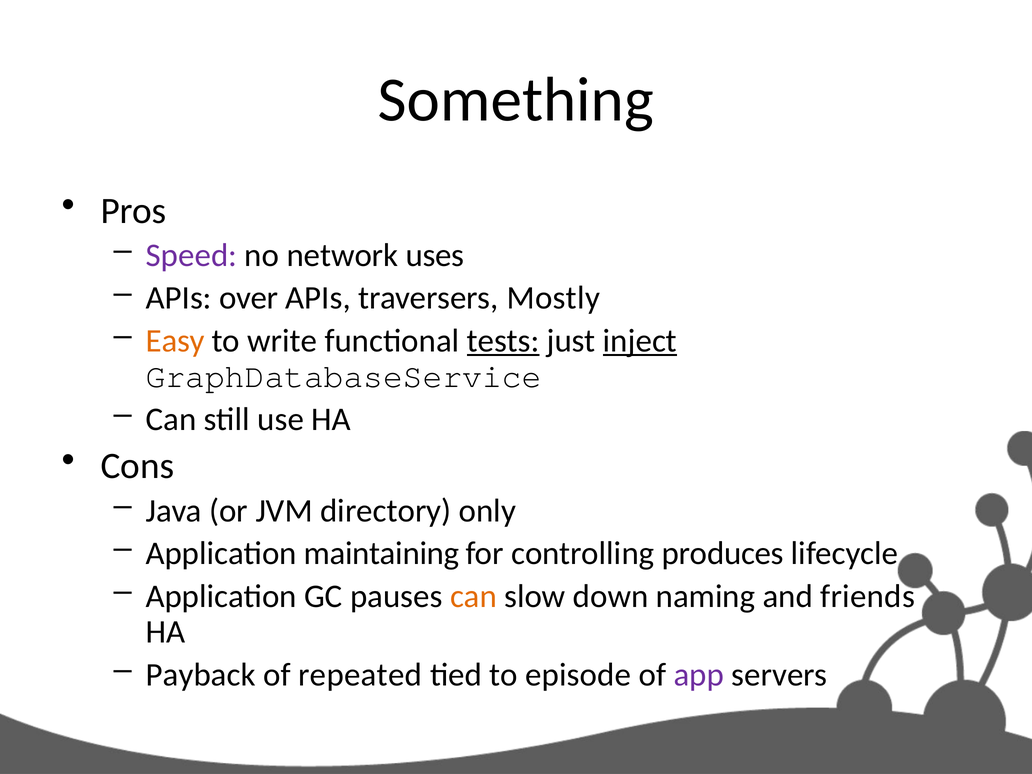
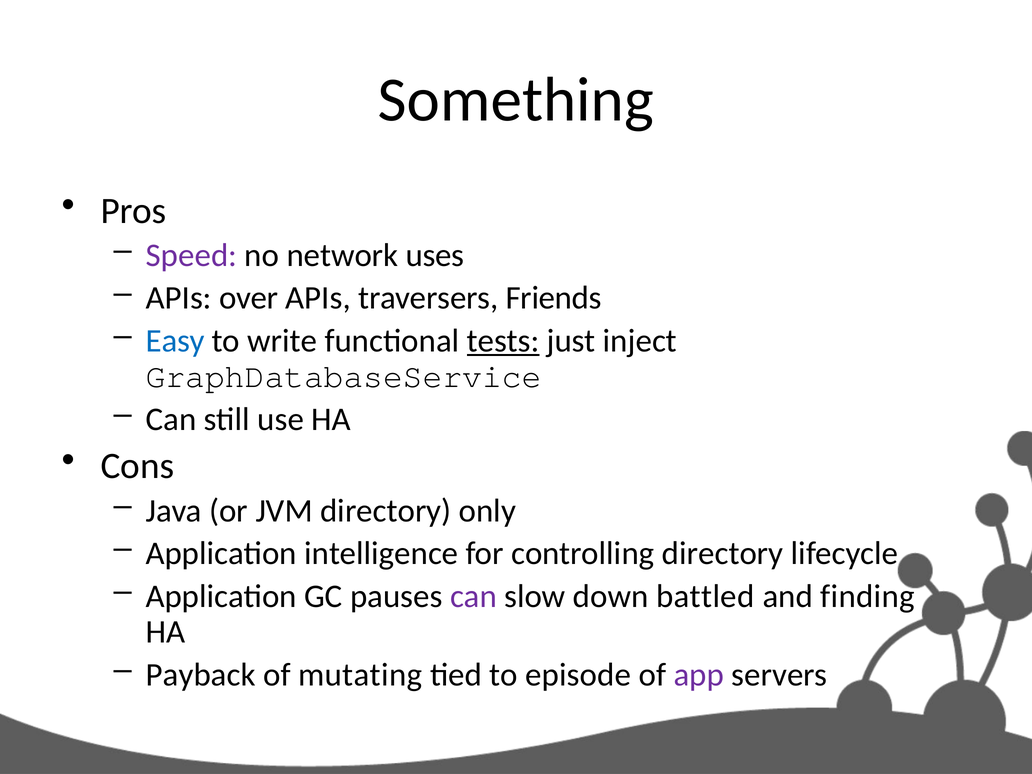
Mostly: Mostly -> Friends (554, 298)
Easy colour: orange -> blue (175, 341)
inject underline: present -> none (640, 341)
maintaining: maintaining -> intelligence (381, 553)
controlling produces: produces -> directory (723, 553)
can colour: orange -> purple (473, 596)
naming: naming -> battled (705, 596)
friends: friends -> finding (868, 596)
repeated: repeated -> mutating (360, 675)
